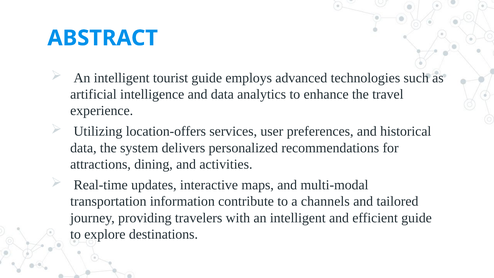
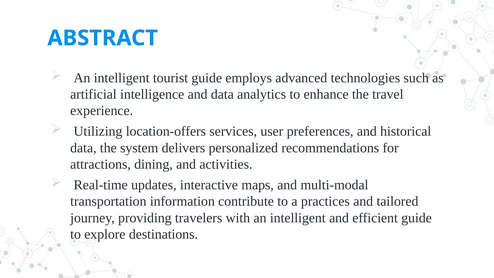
channels: channels -> practices (325, 201)
